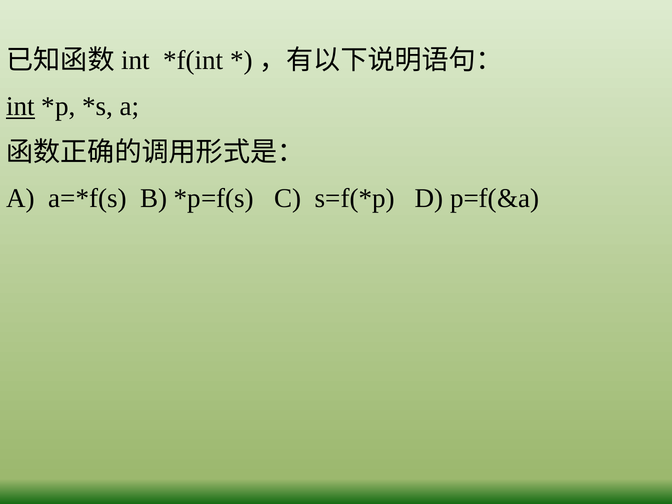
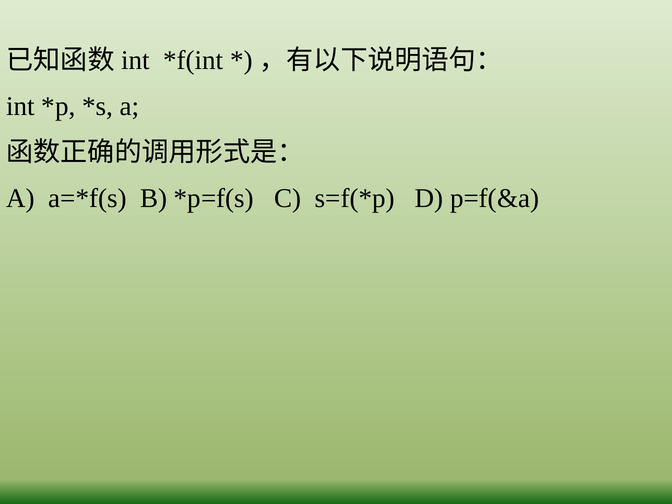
int underline: present -> none (21, 106)
